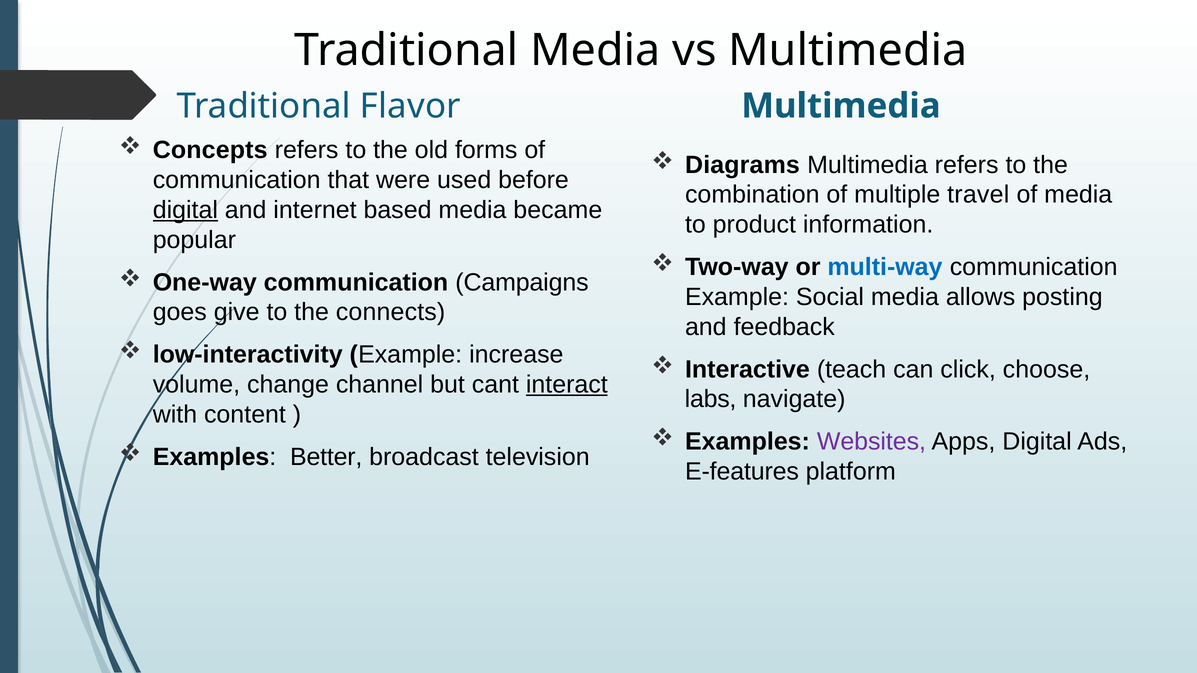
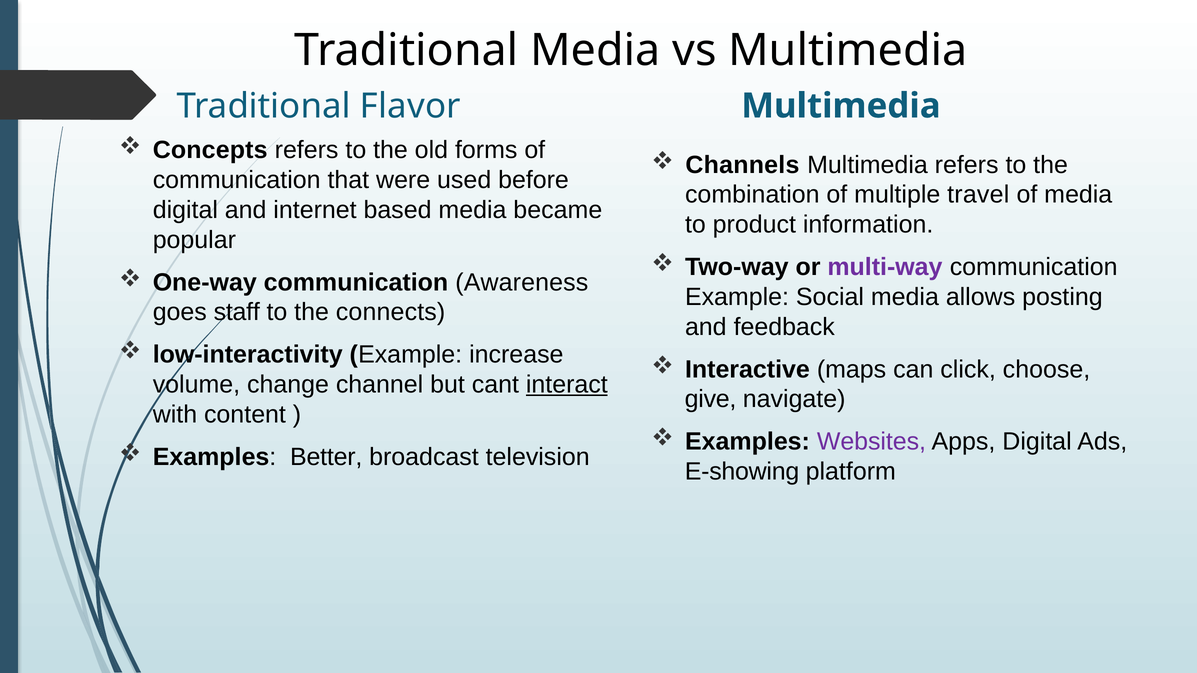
Diagrams: Diagrams -> Channels (742, 165)
digital underline: present -> none (185, 210)
multi-way colour: blue -> purple (885, 267)
Campaigns: Campaigns -> Awareness (522, 282)
give: give -> staff (237, 312)
teach: teach -> maps (852, 369)
labs: labs -> give (711, 399)
E-features: E-features -> E-showing (742, 472)
